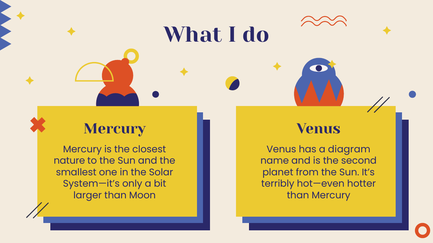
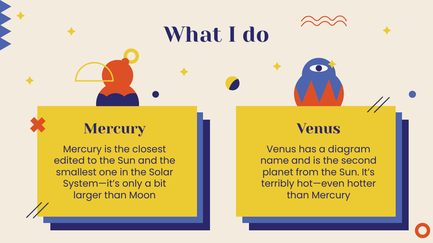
nature: nature -> edited (69, 161)
